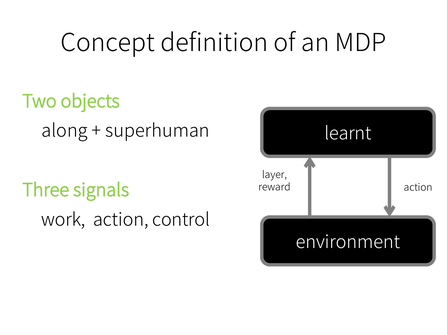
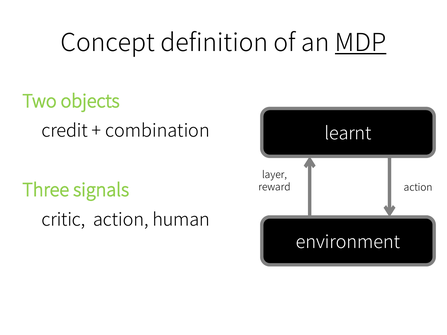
MDP underline: none -> present (361, 43)
along: along -> credit (65, 131)
superhuman: superhuman -> combination (157, 131)
work: work -> critic (63, 220)
control: control -> human (181, 220)
